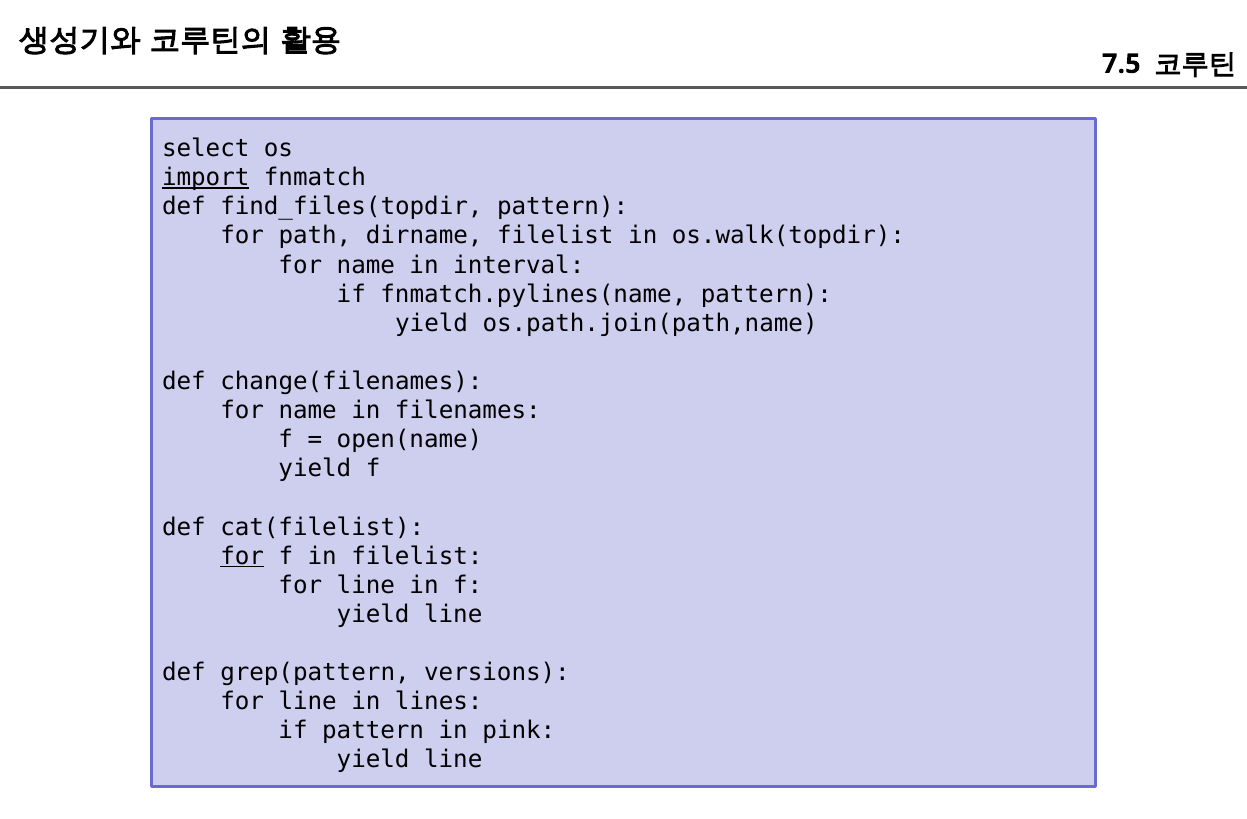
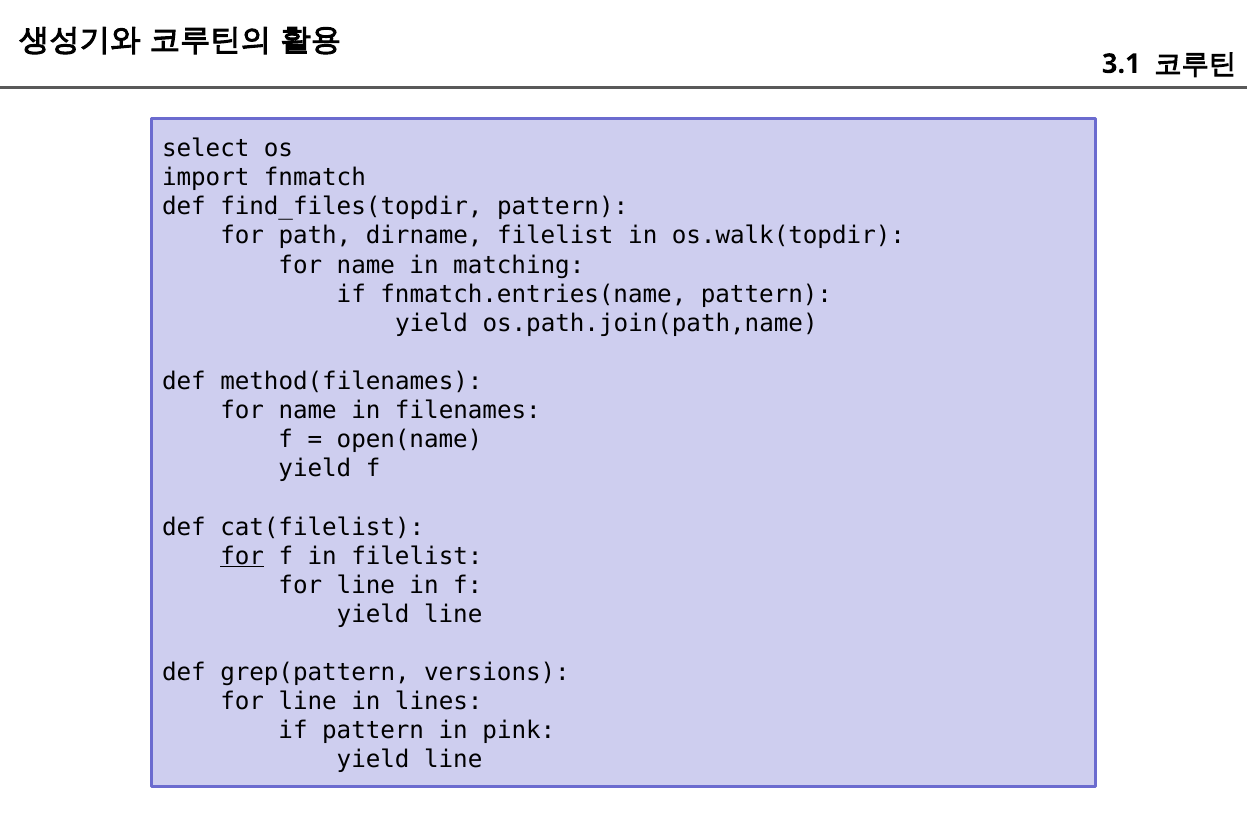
7.5: 7.5 -> 3.1 (1121, 64)
import underline: present -> none (206, 178)
interval: interval -> matching (519, 265)
fnmatch.pylines(name: fnmatch.pylines(name -> fnmatch.entries(name (533, 294)
change(filenames: change(filenames -> method(filenames (351, 382)
